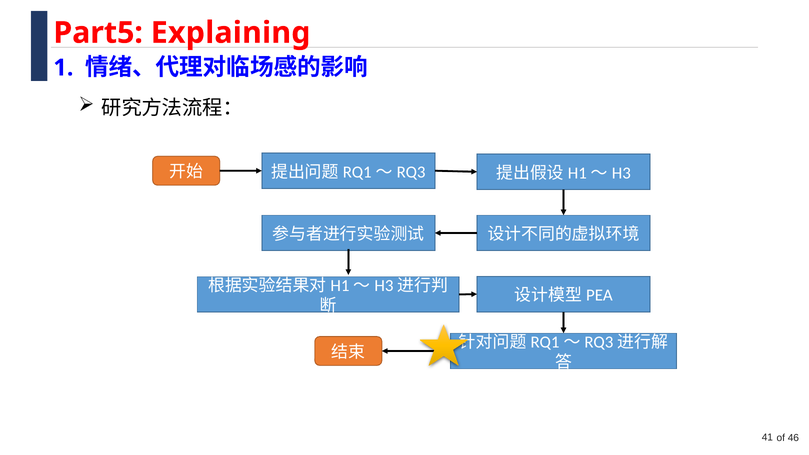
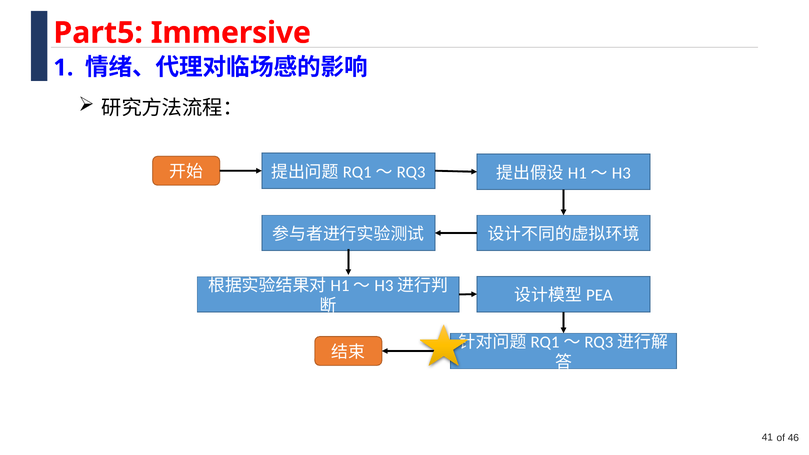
Explaining: Explaining -> Immersive (231, 33)
